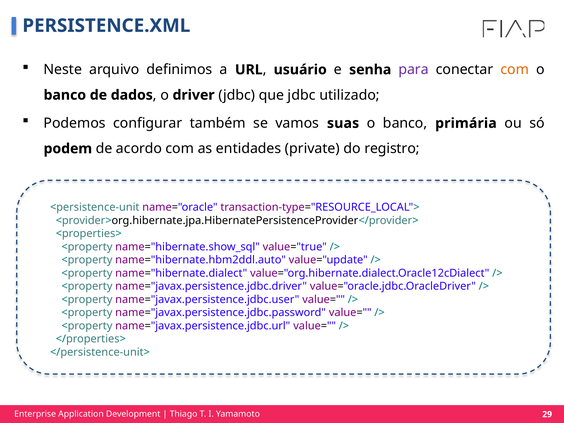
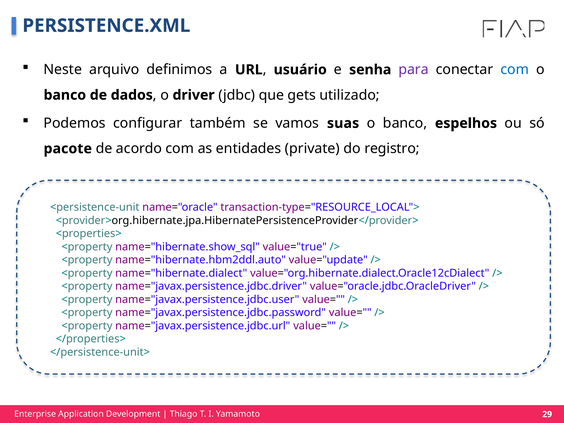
com colour: orange -> blue (515, 70)
que jdbc: jdbc -> gets (302, 95)
primária: primária -> espelhos (466, 123)
podem: podem -> pacote (68, 149)
